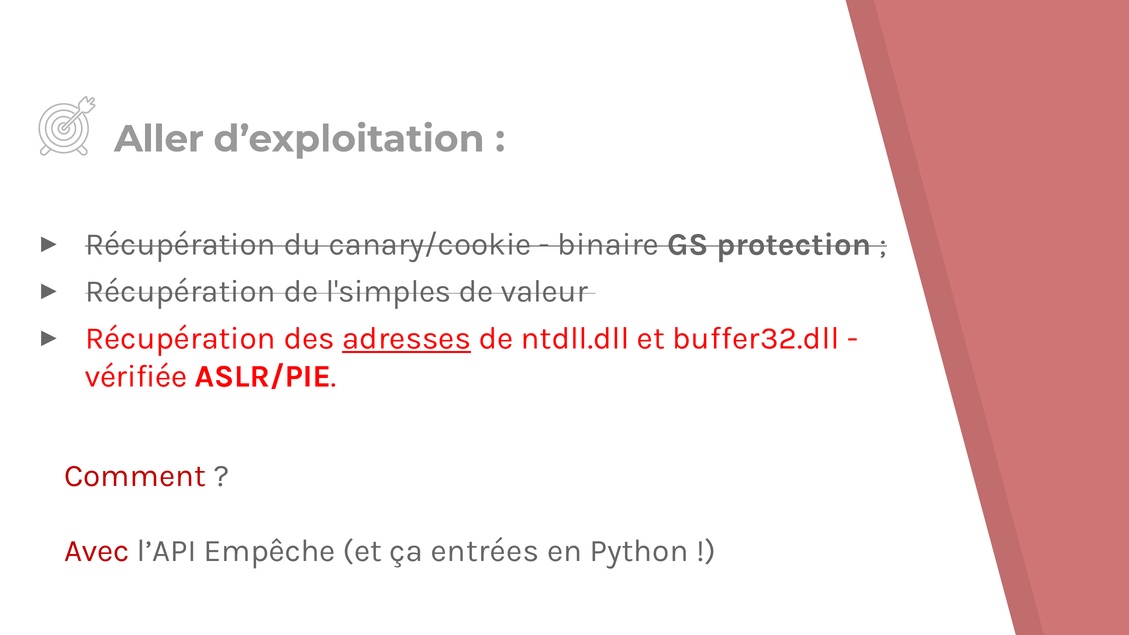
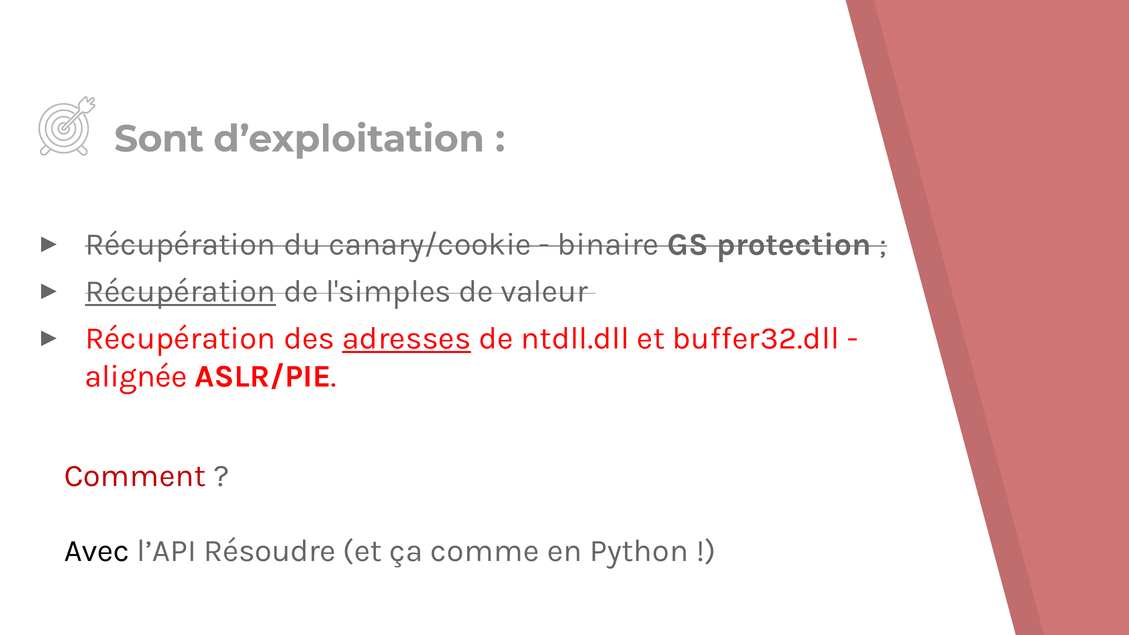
Aller: Aller -> Sont (159, 139)
Récupération underline: none -> present (180, 291)
vérifiée: vérifiée -> alignée (136, 376)
Avec colour: red -> black (97, 551)
Empêche: Empêche -> Résoudre (270, 551)
entrées: entrées -> comme (485, 551)
